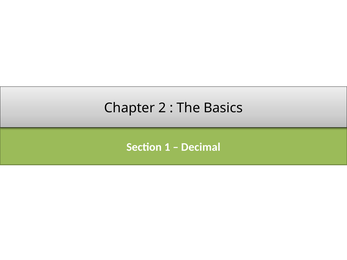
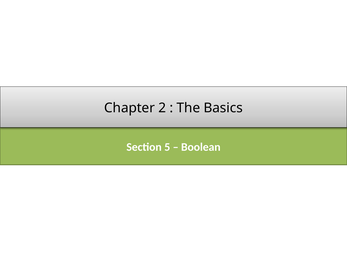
1: 1 -> 5 (167, 147)
Decimal: Decimal -> Boolean (201, 147)
